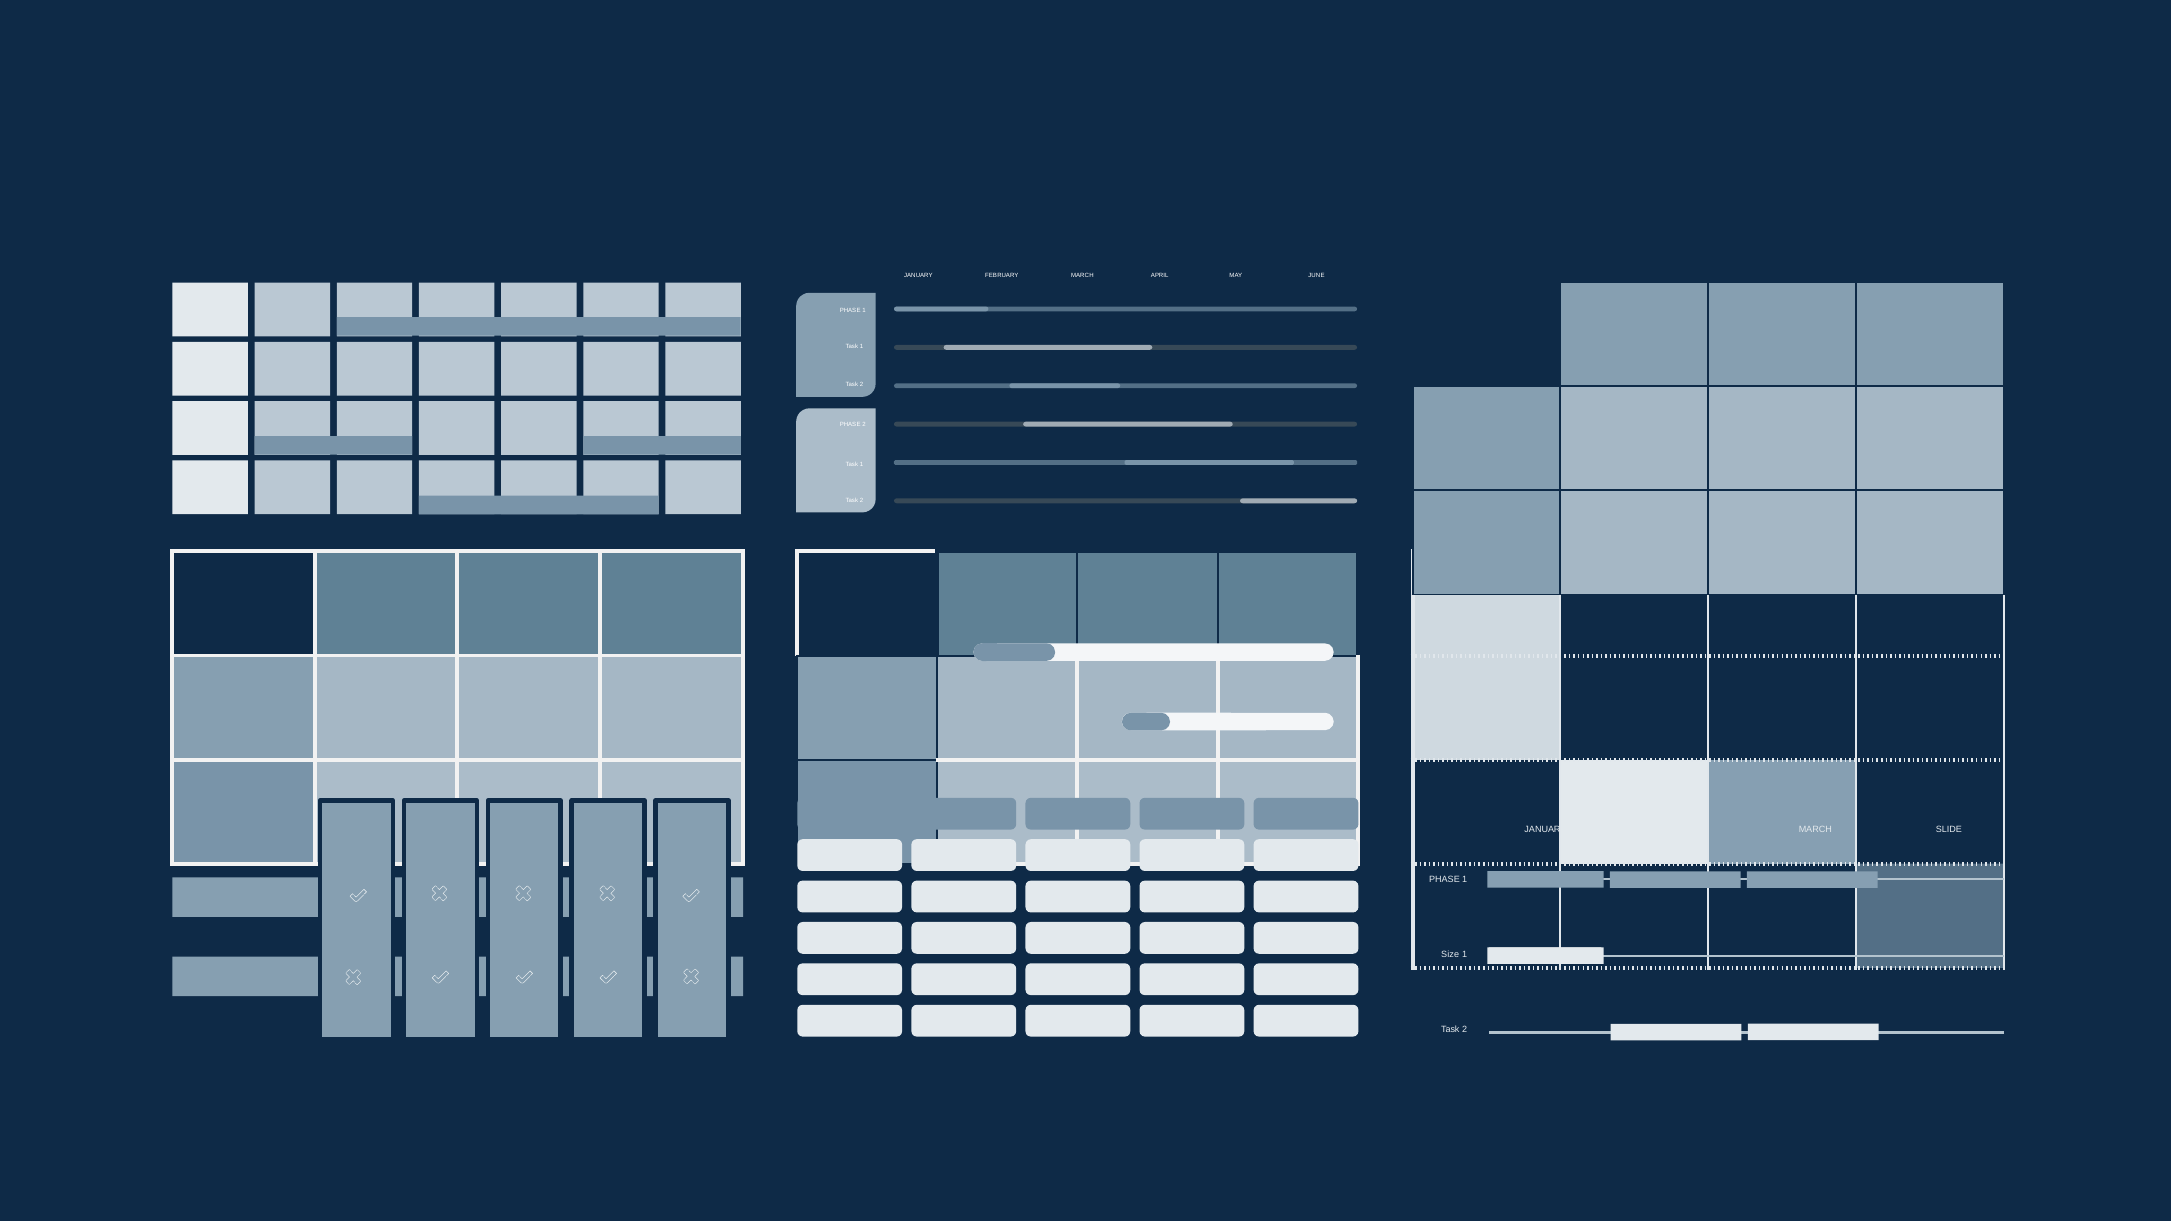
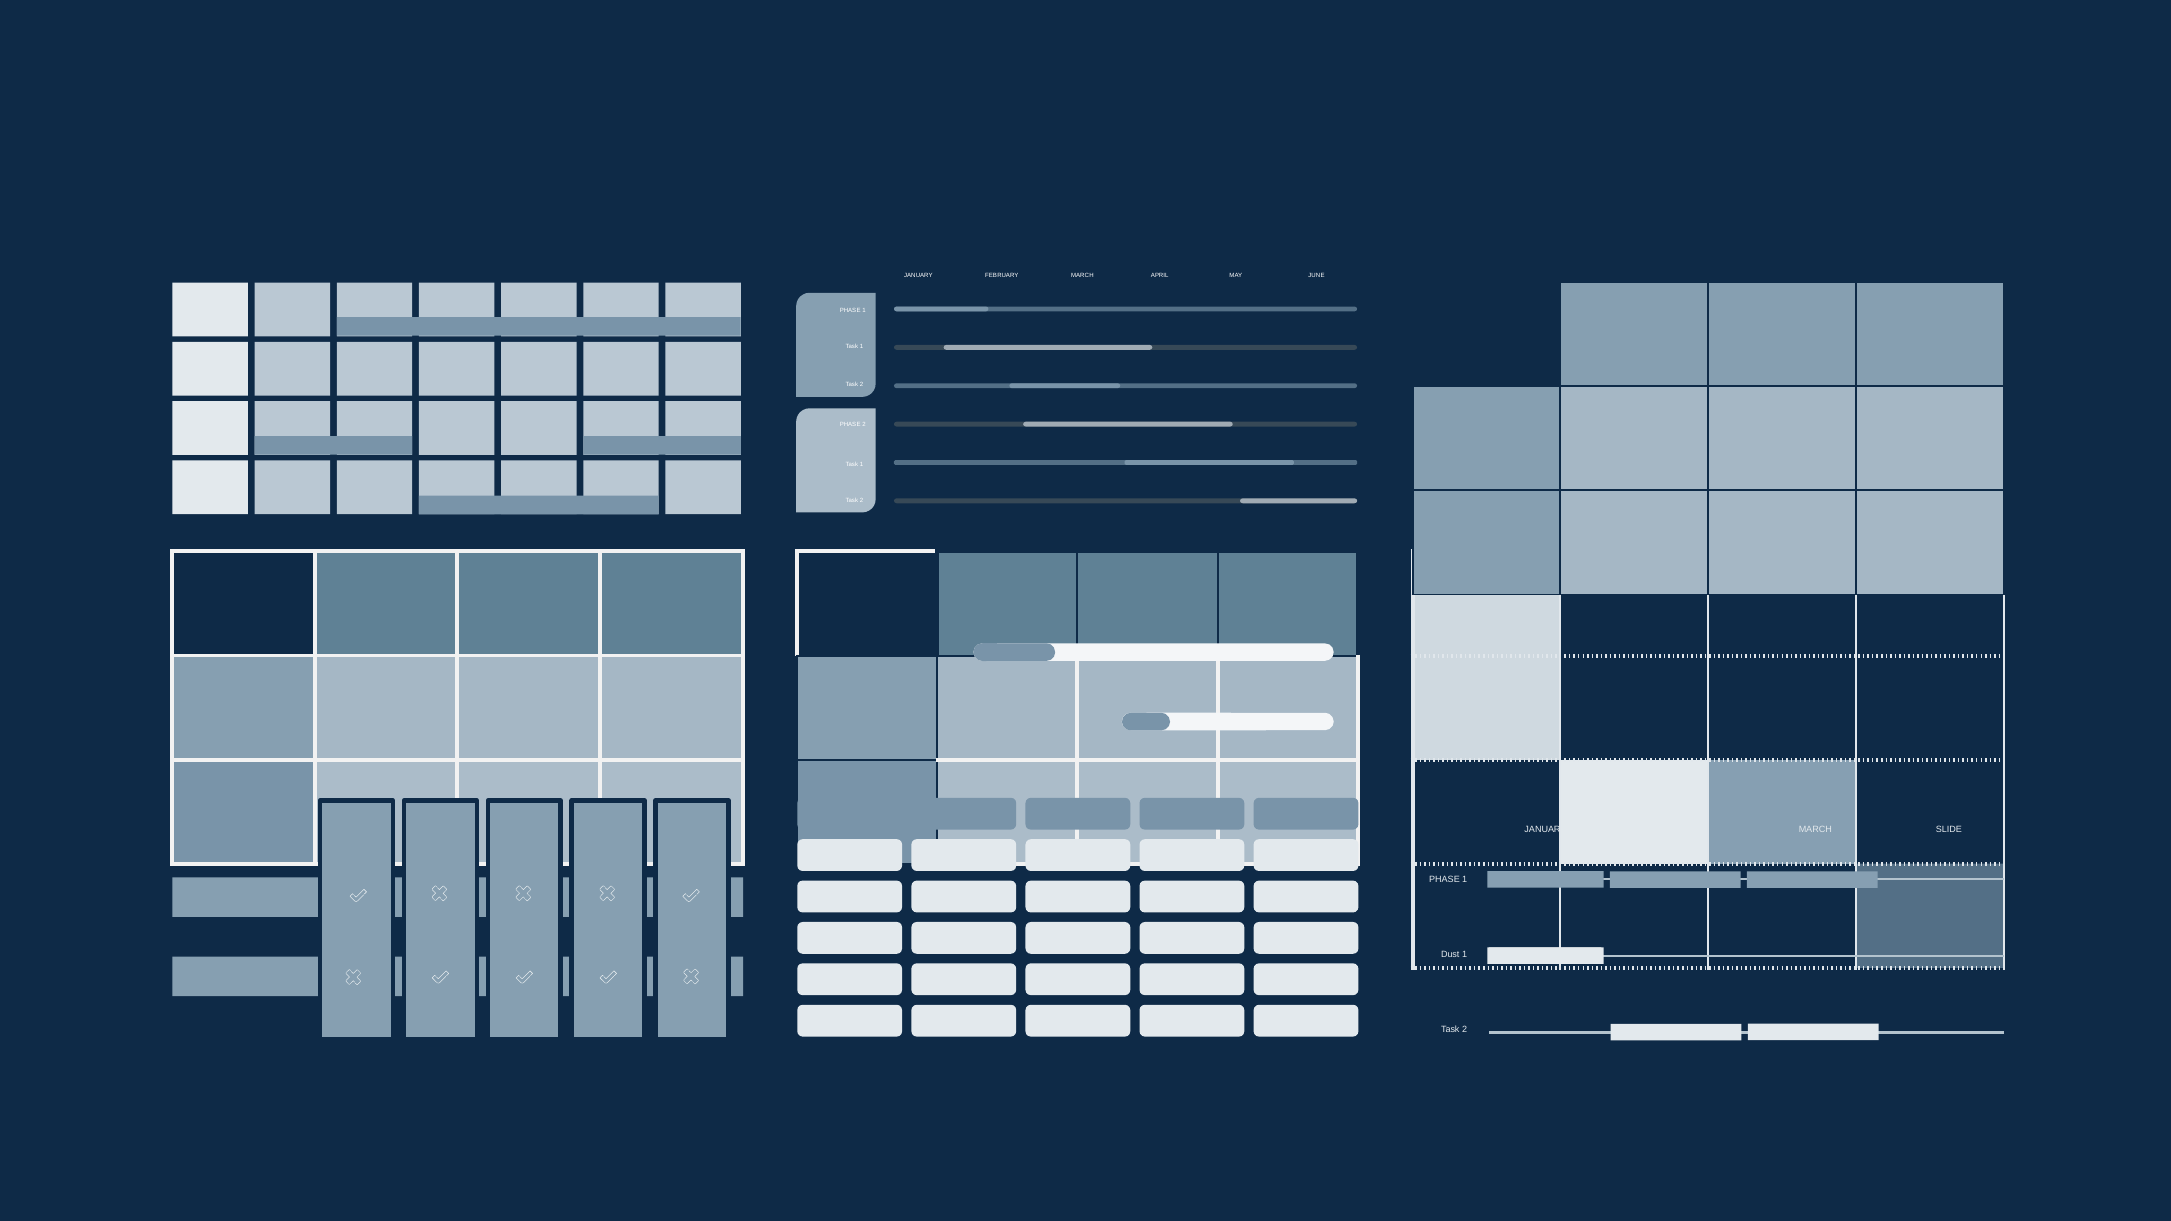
Size: Size -> Dust (1450, 955)
